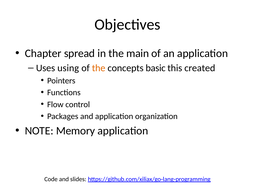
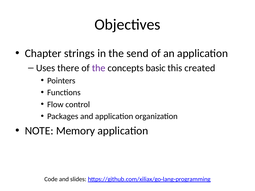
spread: spread -> strings (79, 54)
main: main -> send (138, 54)
using: using -> there (68, 68)
the colour: orange -> purple (99, 68)
